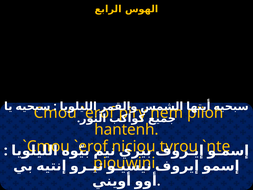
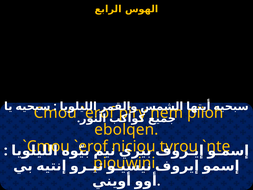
hantenh: hantenh -> ebolqen (126, 129)
